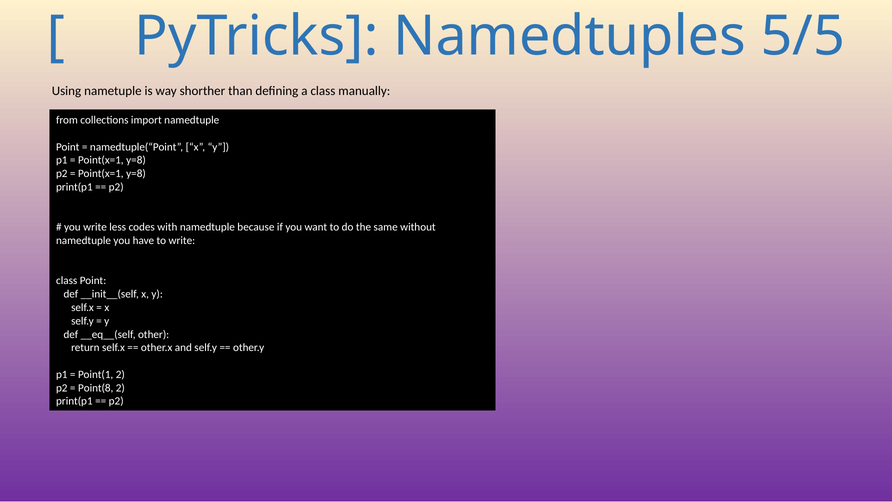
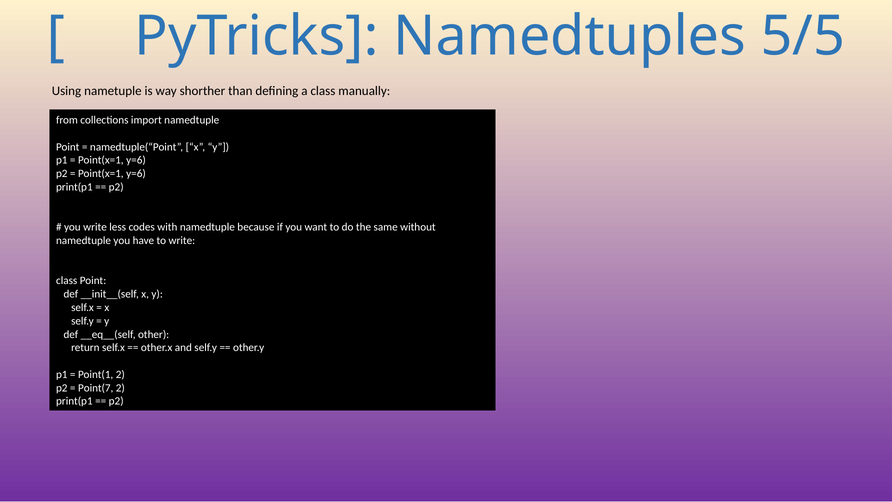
y=8: y=8 -> y=6 (136, 160)
y=8: y=8 -> y=6 (136, 174)
Point(8: Point(8 -> Point(7 (96, 388)
